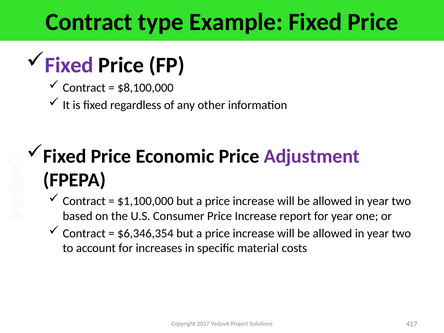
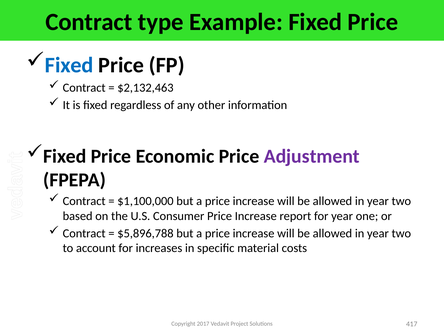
Fixed colour: purple -> blue (69, 65)
$8,100,000: $8,100,000 -> $2,132,463 (145, 88)
$6,346,354: $6,346,354 -> $5,896,788 (145, 233)
